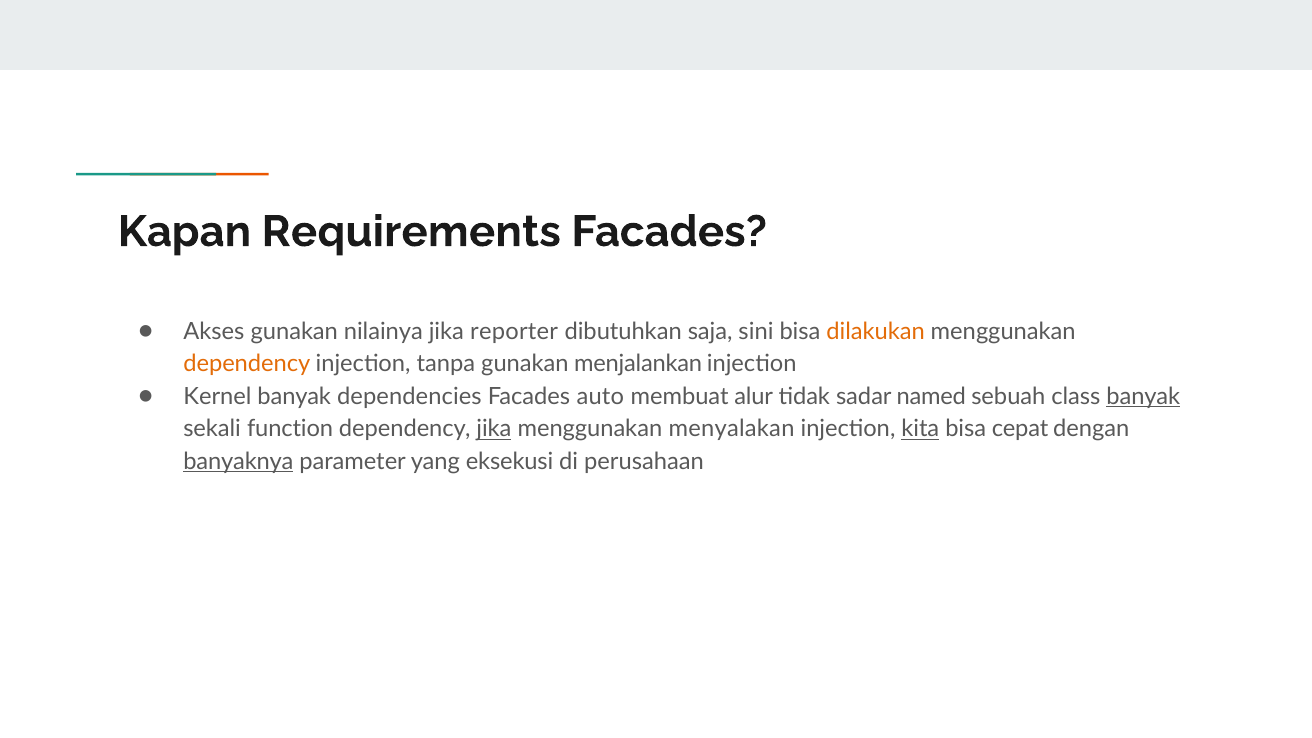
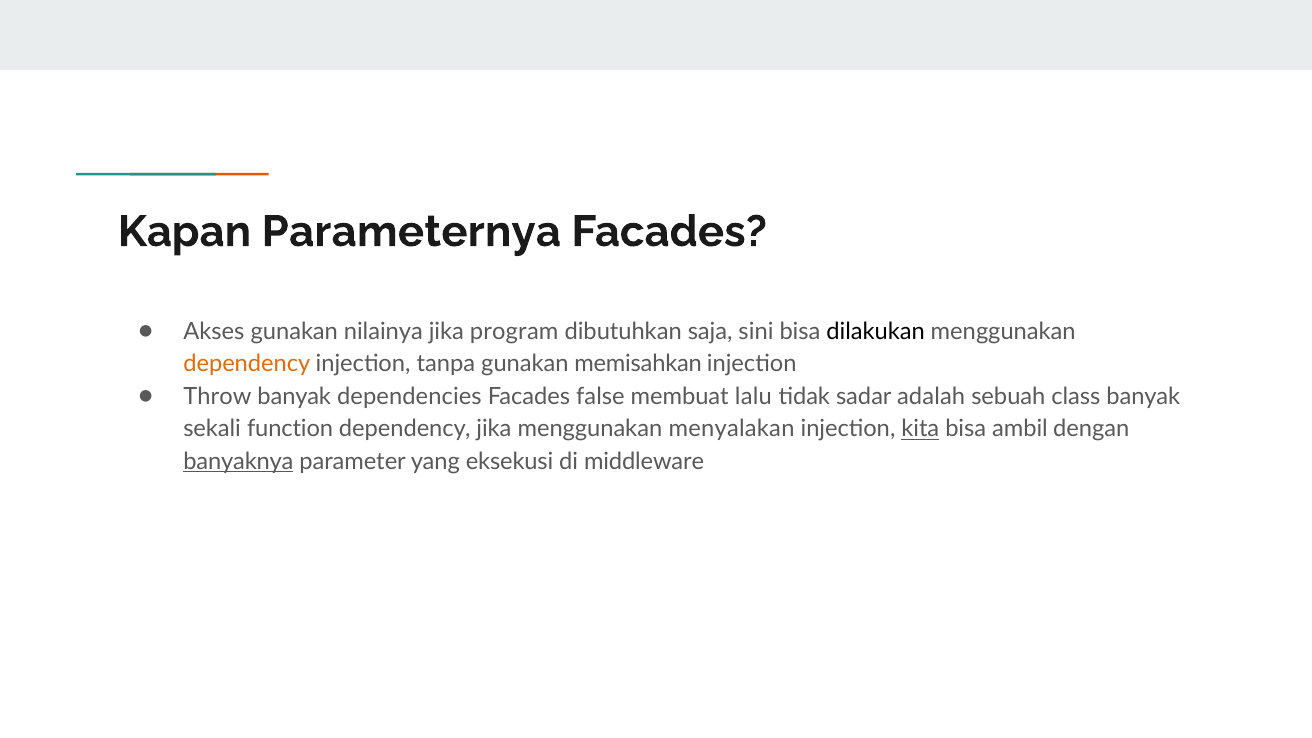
Requirements: Requirements -> Parameternya (411, 232)
reporter: reporter -> program (514, 331)
dilakukan colour: orange -> black (876, 331)
menjalankan: menjalankan -> memisahkan (638, 364)
Kernel: Kernel -> Throw (217, 397)
auto: auto -> false (600, 397)
alur: alur -> lalu (753, 397)
named: named -> adalah (931, 397)
banyak underline: present -> none (1143, 397)
jika underline: present -> none (494, 429)
cepat: cepat -> ambil (1020, 429)
perusahaan: perusahaan -> middleware (644, 462)
